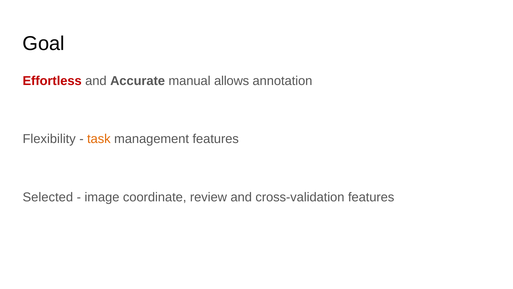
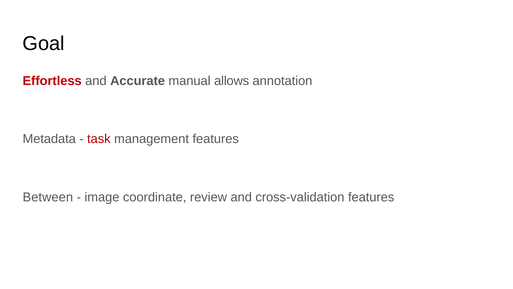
Flexibility: Flexibility -> Metadata (49, 139)
task colour: orange -> red (99, 139)
Selected: Selected -> Between (48, 197)
